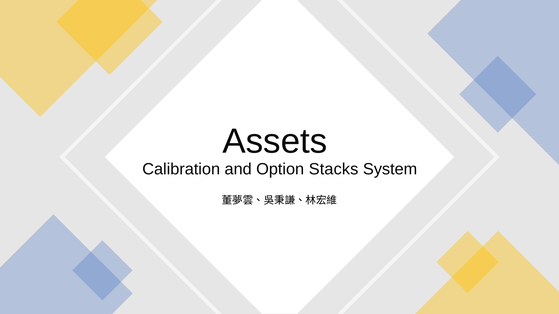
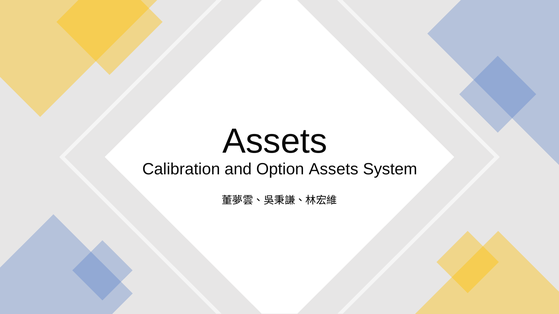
Option Stacks: Stacks -> Assets (334, 169)
